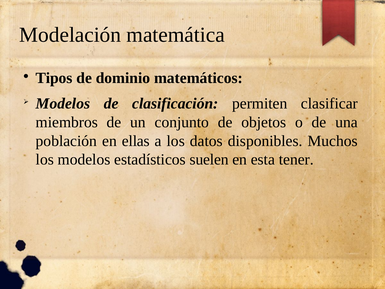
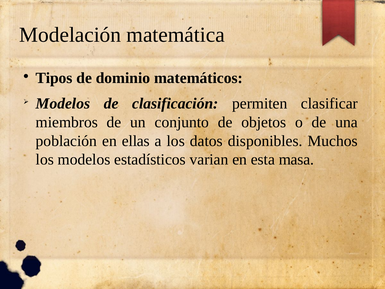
suelen: suelen -> varian (209, 159)
tener: tener -> masa (296, 159)
